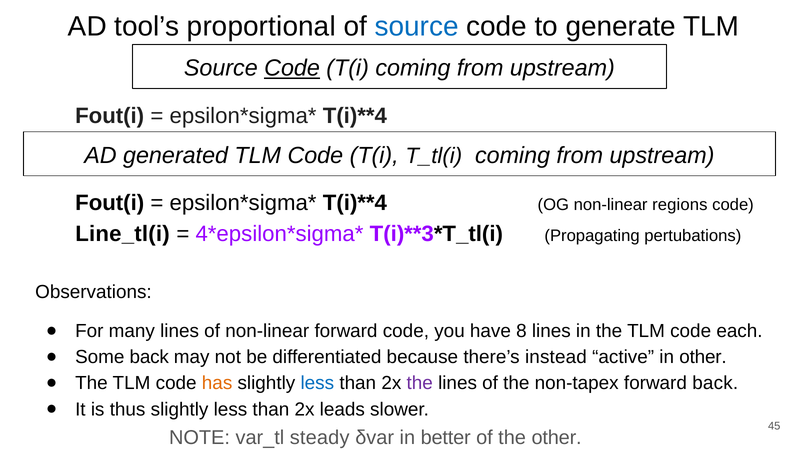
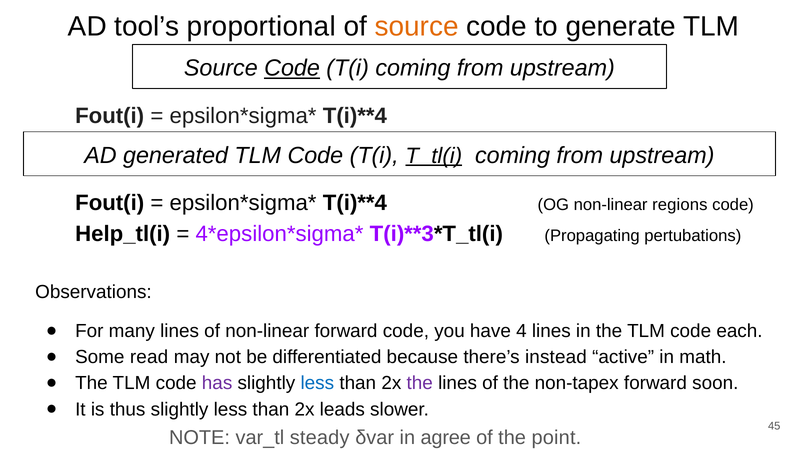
source colour: blue -> orange (417, 27)
T_tl(i underline: none -> present (434, 156)
Line_tl(i: Line_tl(i -> Help_tl(i (123, 233)
8: 8 -> 4 (521, 331)
Some back: back -> read (149, 357)
in other: other -> math (703, 357)
has colour: orange -> purple (217, 383)
forward back: back -> soon (715, 383)
better: better -> agree (446, 437)
the other: other -> point (556, 437)
